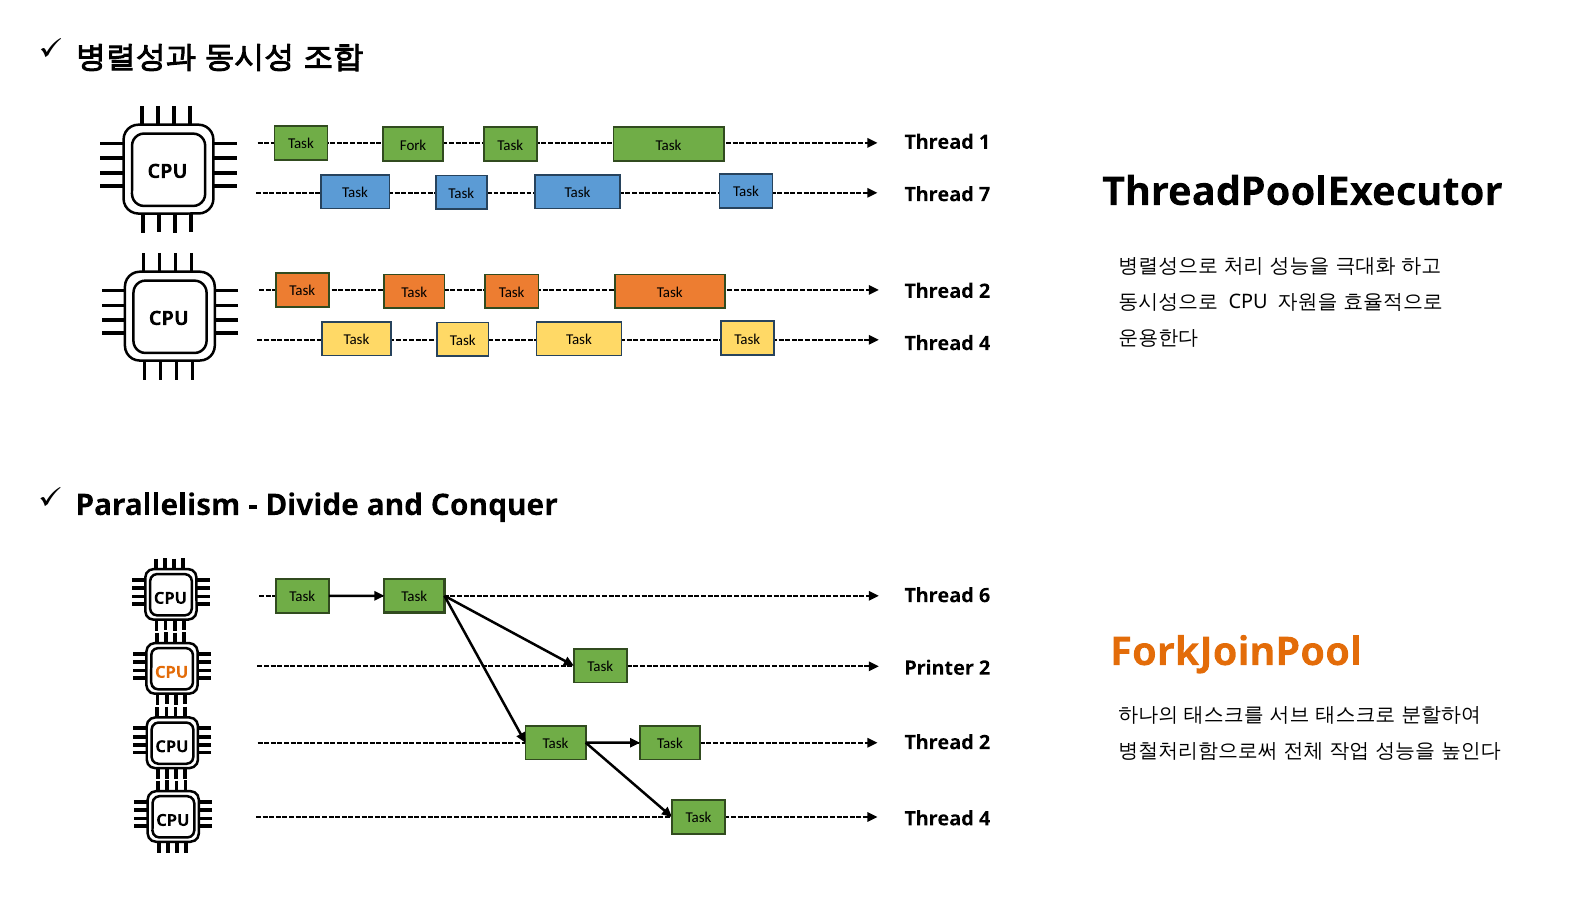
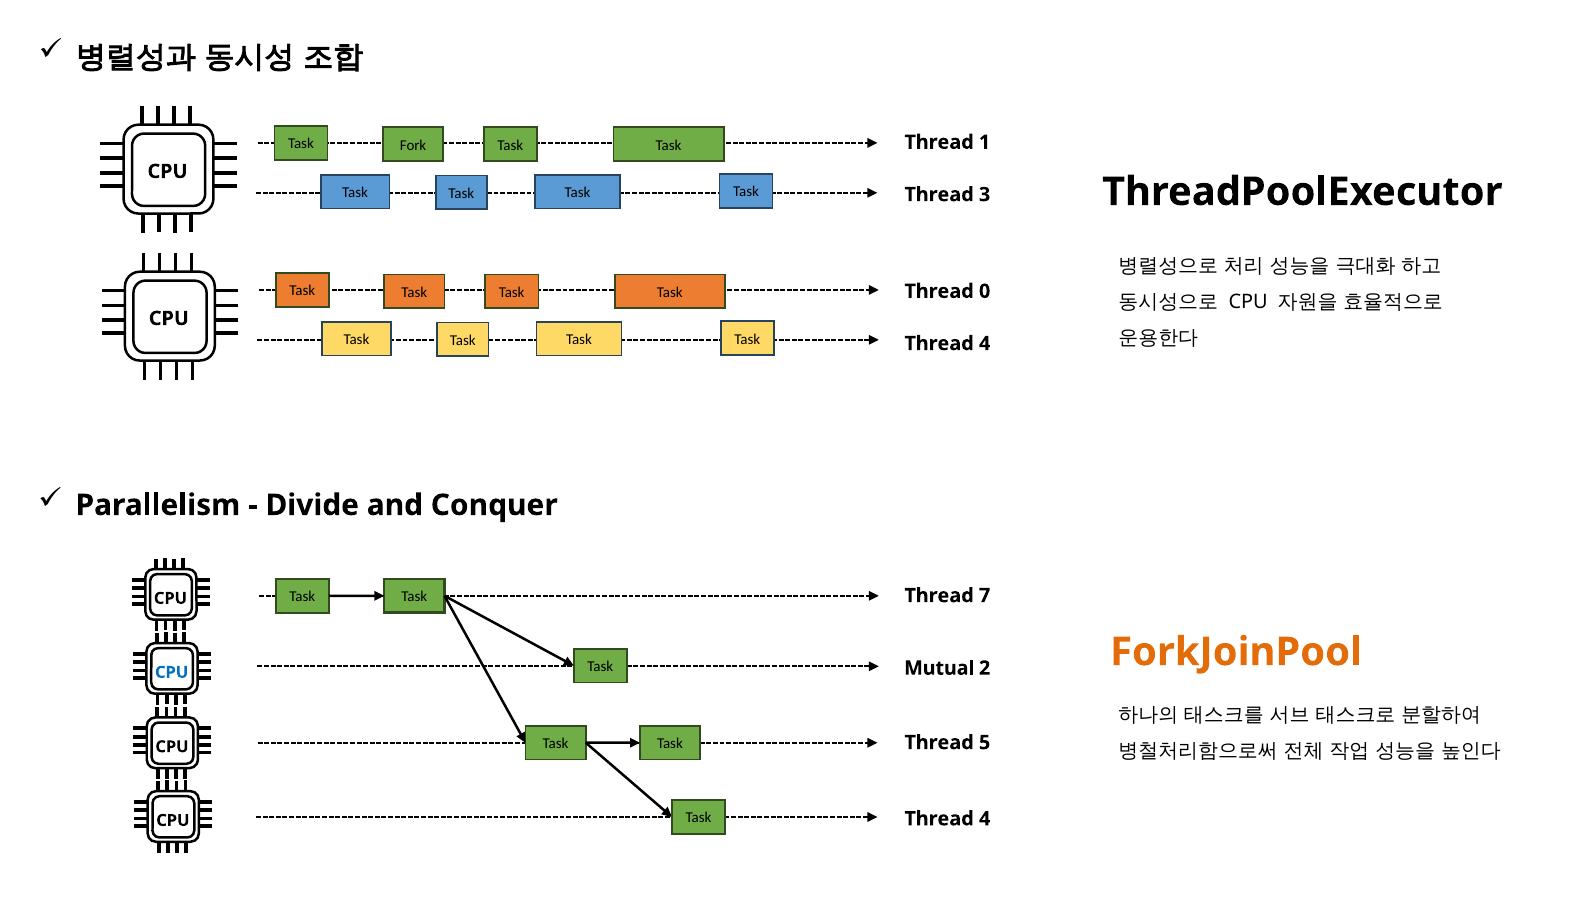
7: 7 -> 3 (985, 195)
2: 2 -> 0 (985, 291)
6: 6 -> 7 (985, 595)
Printer: Printer -> Mutual (939, 668)
CPU colour: orange -> blue (172, 672)
2: 2 -> 5 (985, 742)
